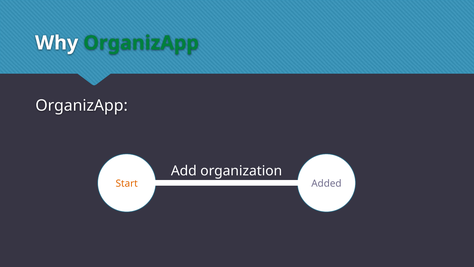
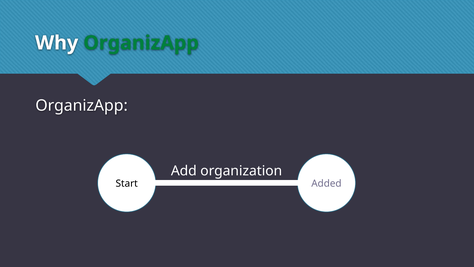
Start colour: orange -> black (127, 183)
